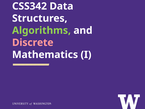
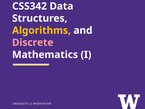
Algorithms colour: light green -> yellow (41, 30)
